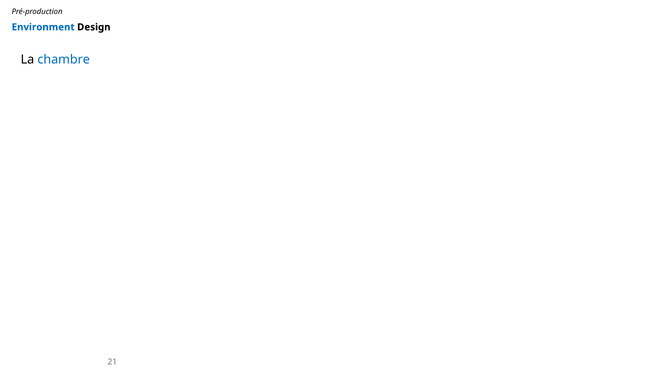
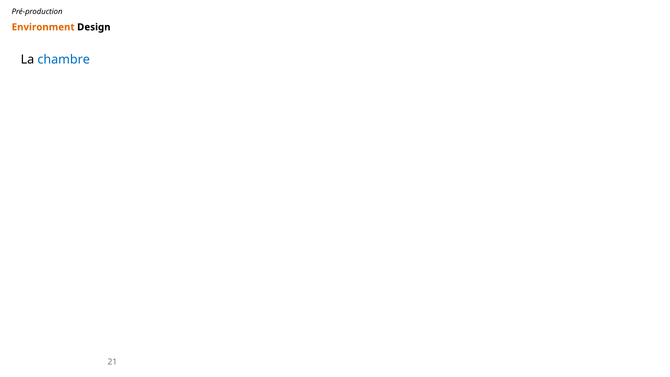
Environment colour: blue -> orange (43, 27)
